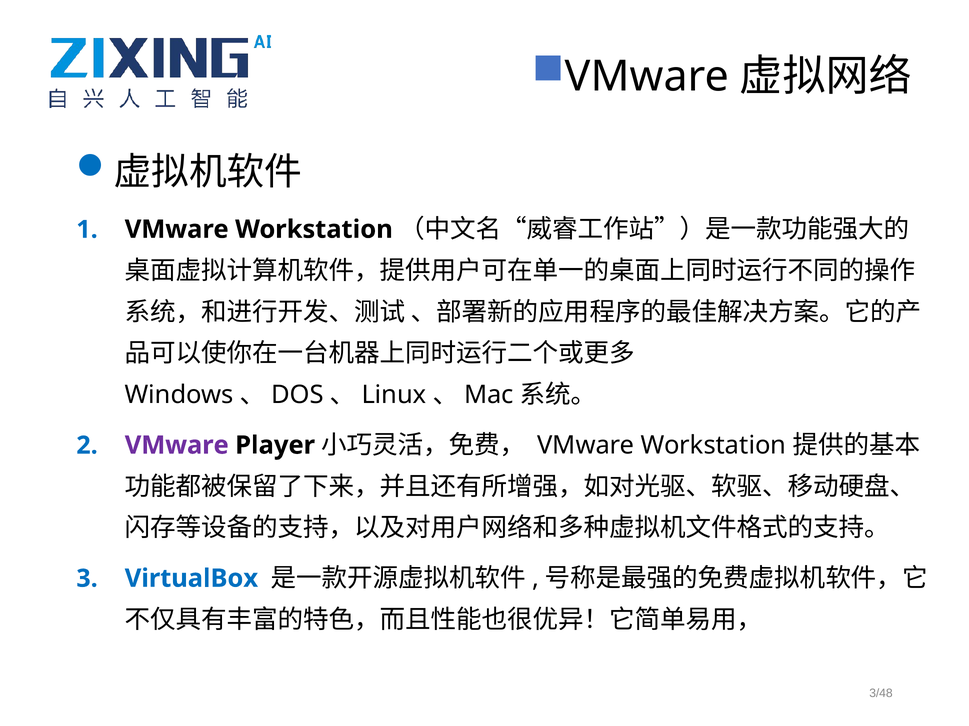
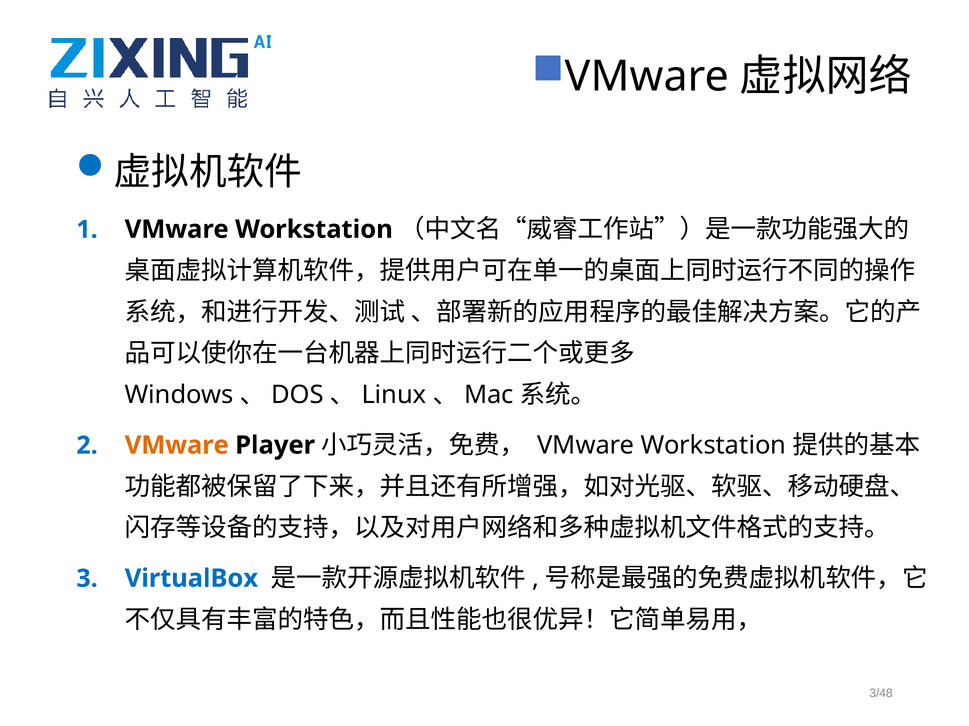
VMware colour: purple -> orange (177, 446)
